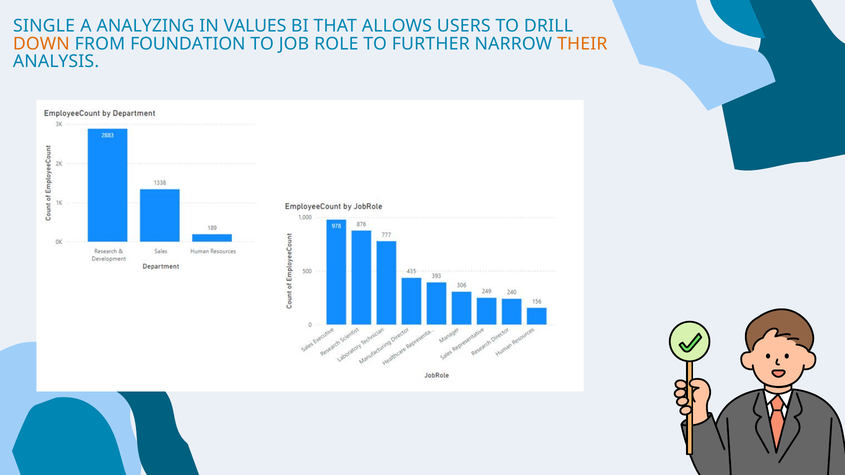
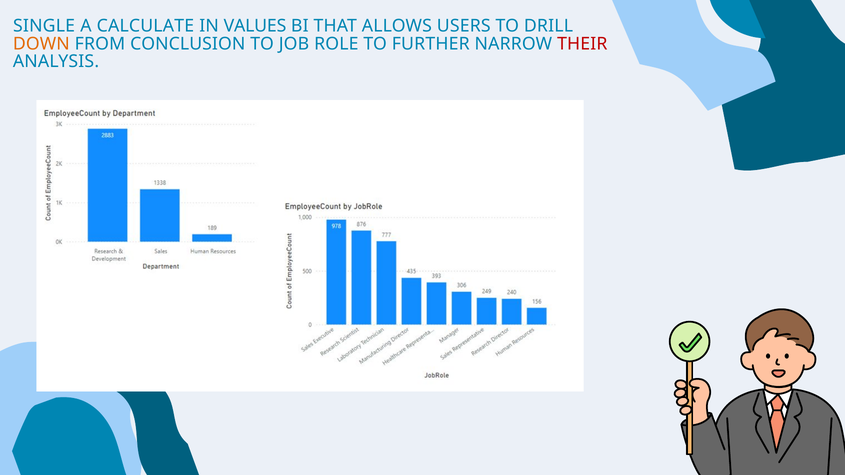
ANALYZING: ANALYZING -> CALCULATE (145, 26)
FOUNDATION: FOUNDATION -> CONCLUSION (188, 44)
THEIR colour: orange -> red (582, 44)
